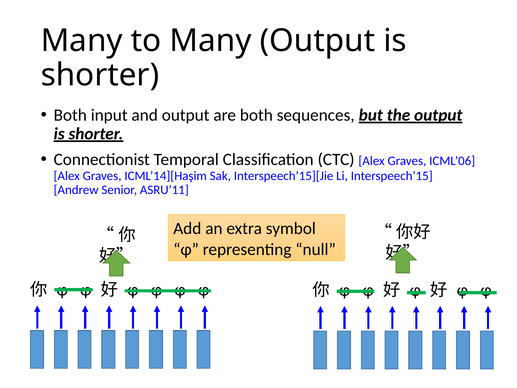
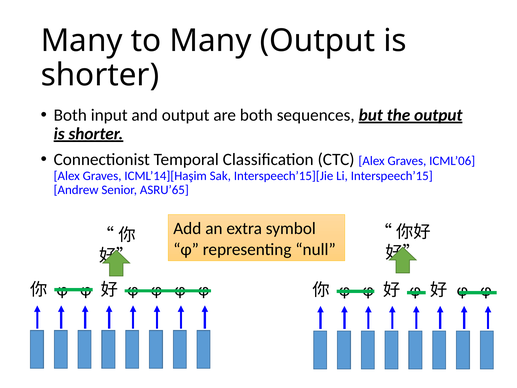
ASRU’11: ASRU’11 -> ASRU’65 (164, 190)
